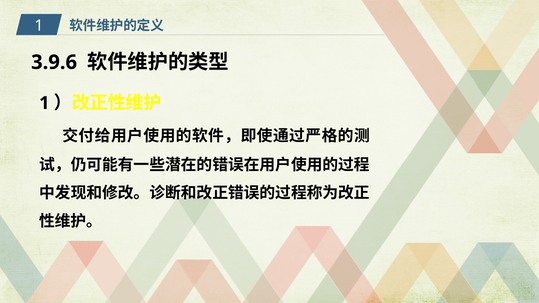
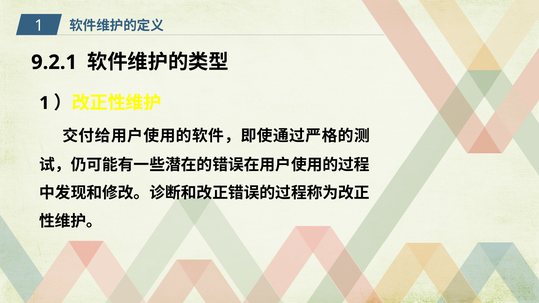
3.9.6: 3.9.6 -> 9.2.1 (54, 62)
